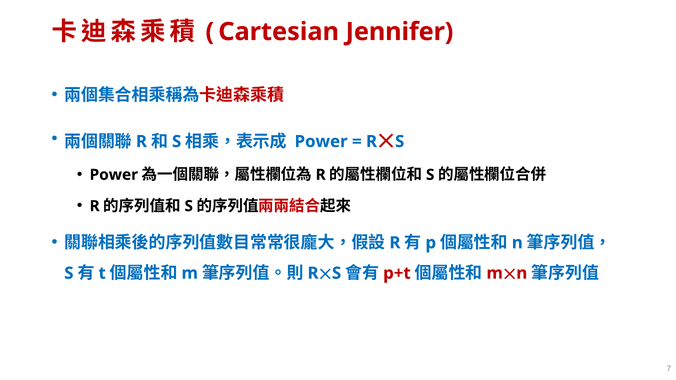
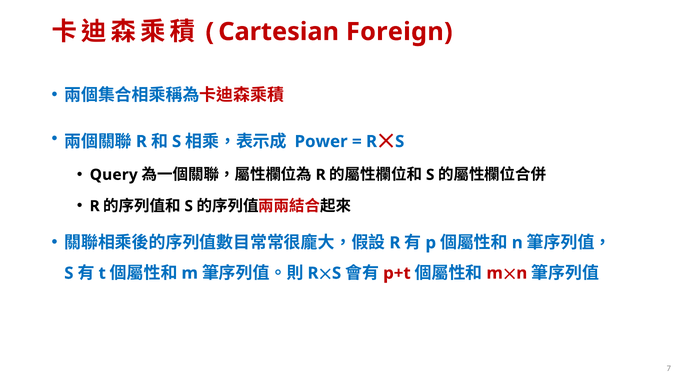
Jennifer: Jennifer -> Foreign (399, 32)
Power: Power -> Query (114, 175)
